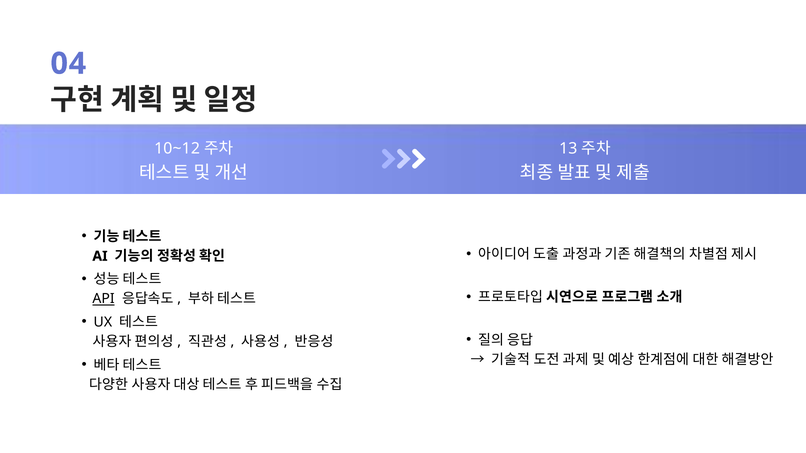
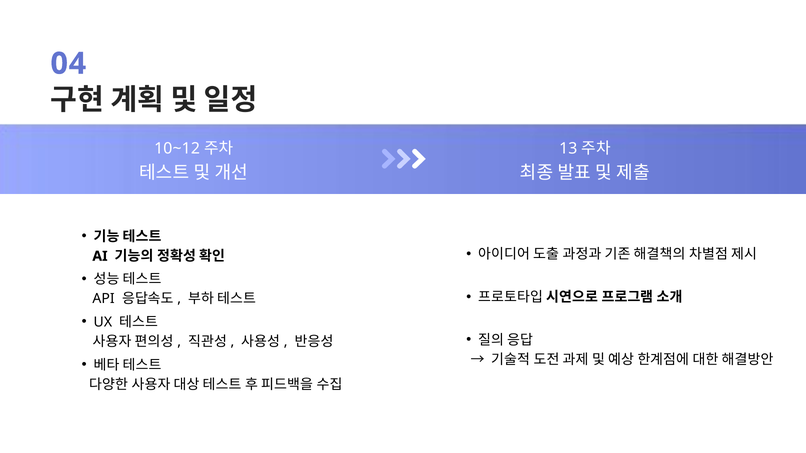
API underline: present -> none (104, 299)
